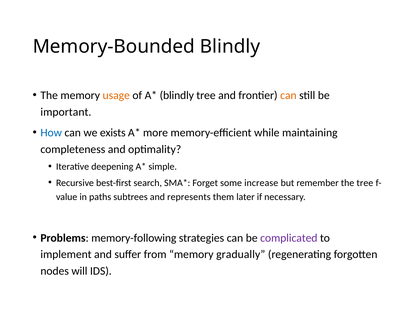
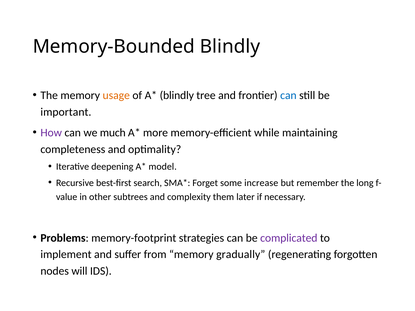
can colour: orange -> blue (288, 95)
How colour: blue -> purple (51, 133)
exists: exists -> much (113, 133)
simple: simple -> model (163, 167)
the tree: tree -> long (365, 183)
paths: paths -> other (100, 197)
represents: represents -> complexity (189, 197)
memory-following: memory-following -> memory-footprint (134, 238)
